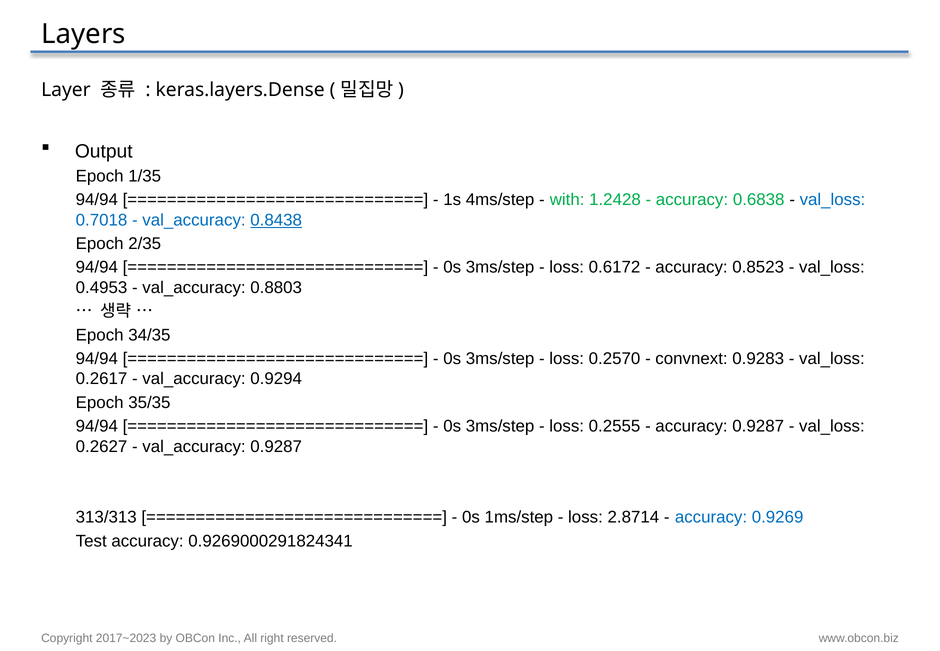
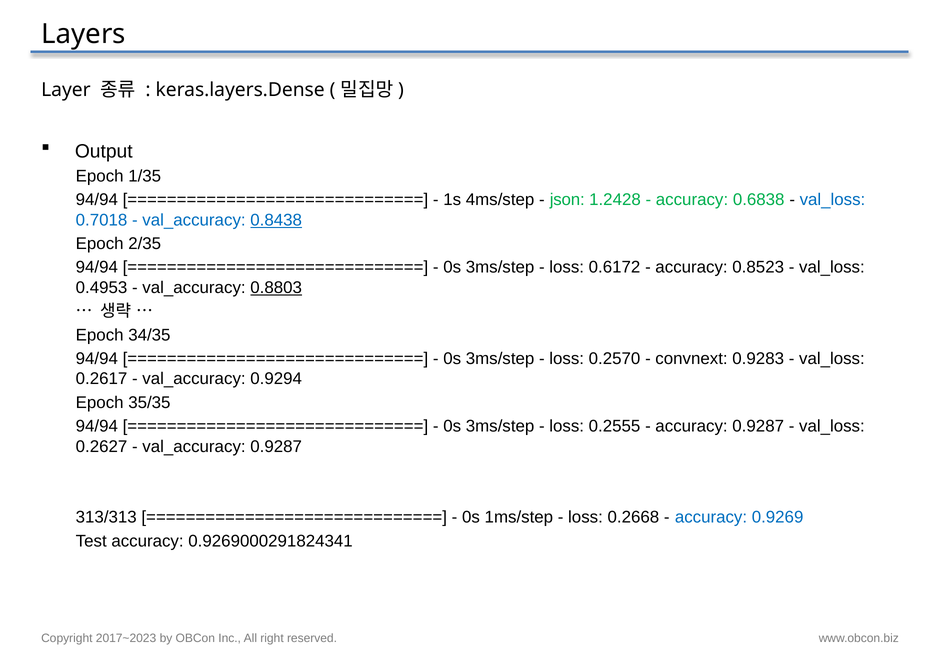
with: with -> json (567, 200)
0.8803 underline: none -> present (276, 288)
2.8714: 2.8714 -> 0.2668 (633, 517)
